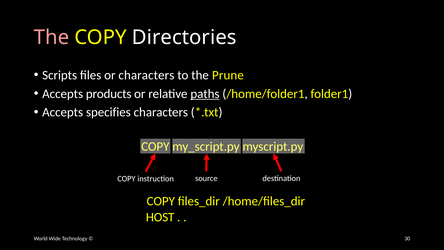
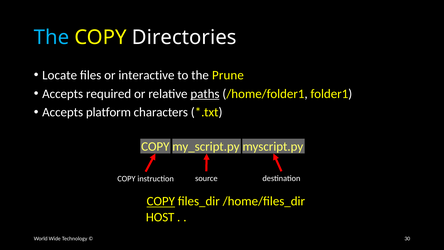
The colour: pink -> light blue (52, 37)
Scripts: Scripts -> Locate (60, 75)
or characters: characters -> interactive (146, 75)
products: products -> required (109, 94)
specifies: specifies -> platform (108, 112)
COPY underline: none -> present (161, 201)
